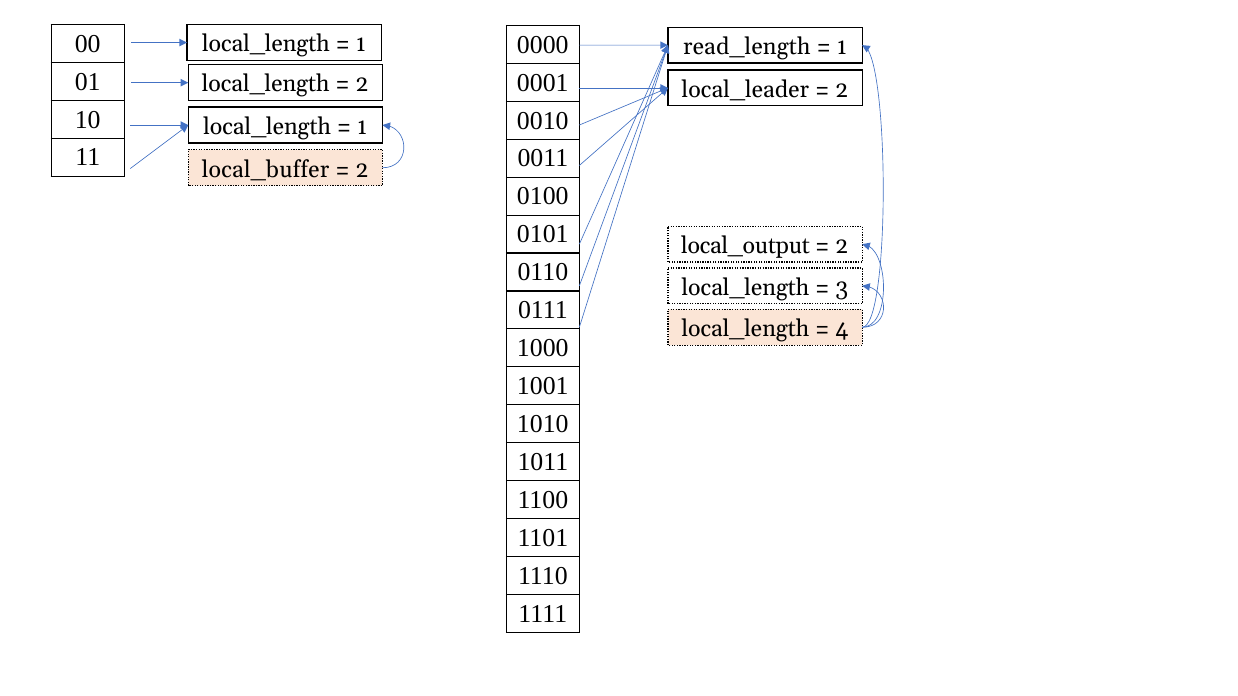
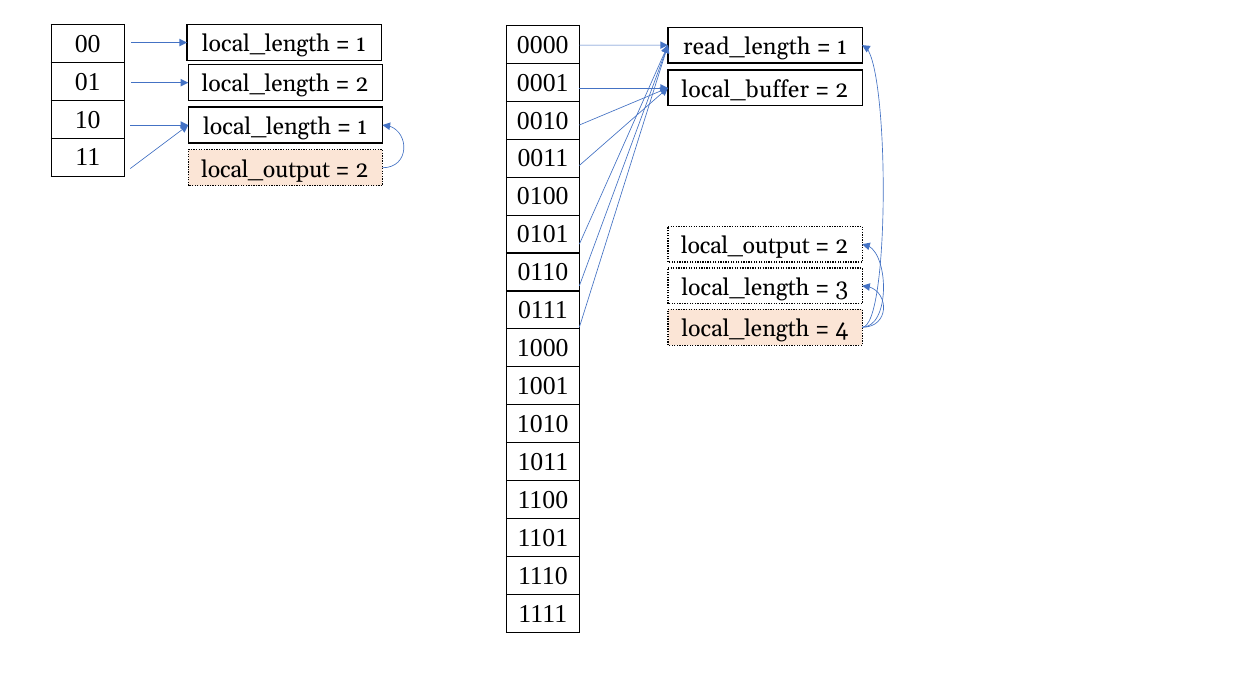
local_leader: local_leader -> local_buffer (745, 90)
local_buffer: local_buffer -> local_output (266, 169)
